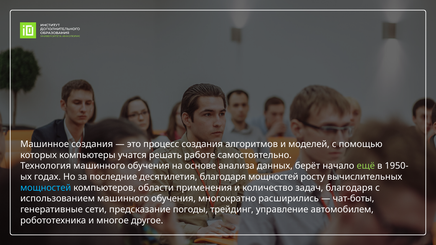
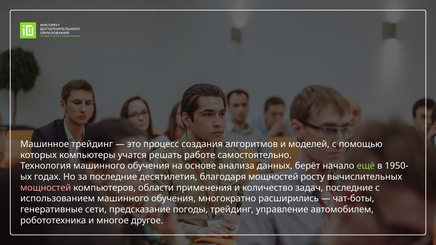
Машинное создания: создания -> трейдинг (92, 144)
мощностей colour: light blue -> pink (46, 188)
задач благодаря: благодаря -> последние (349, 188)
